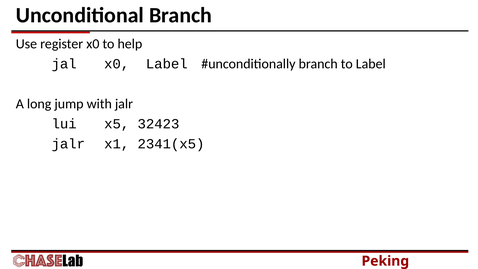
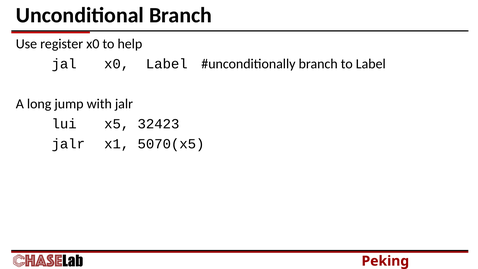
2341(x5: 2341(x5 -> 5070(x5 (171, 144)
